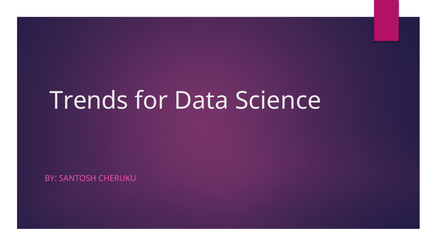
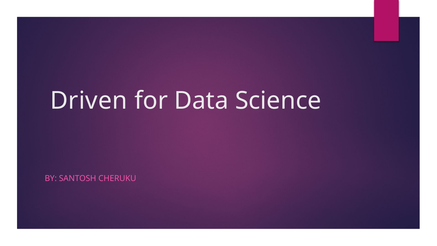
Trends: Trends -> Driven (89, 101)
